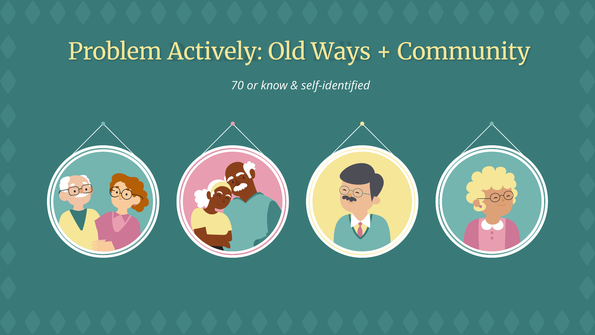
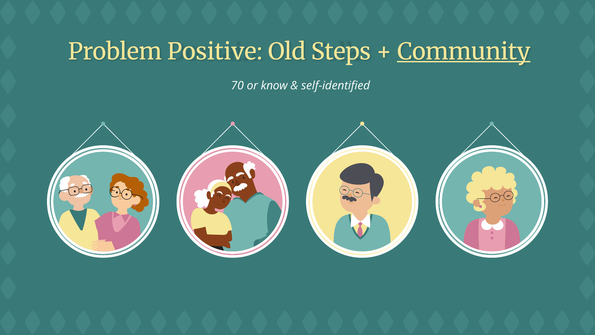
Actively: Actively -> Positive (215, 52)
Ways: Ways -> Steps (341, 52)
Community underline: none -> present (464, 52)
